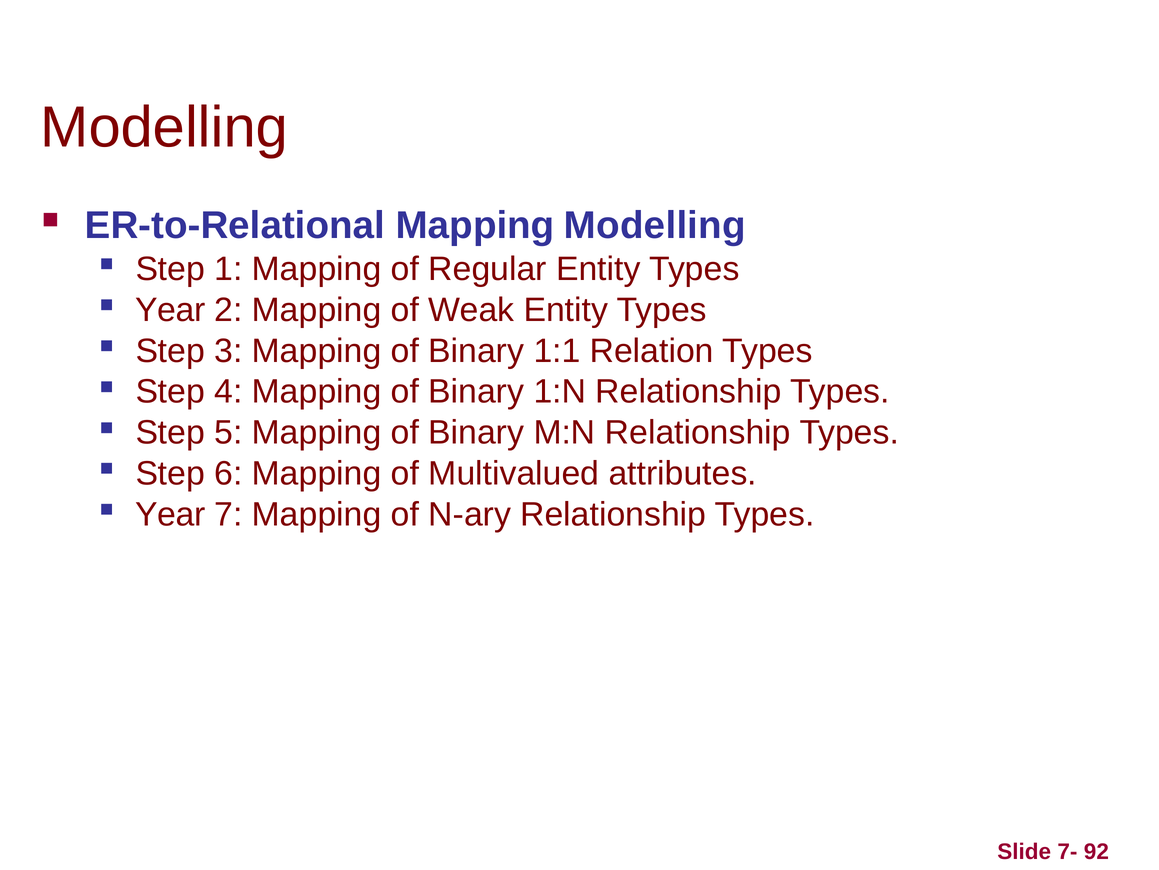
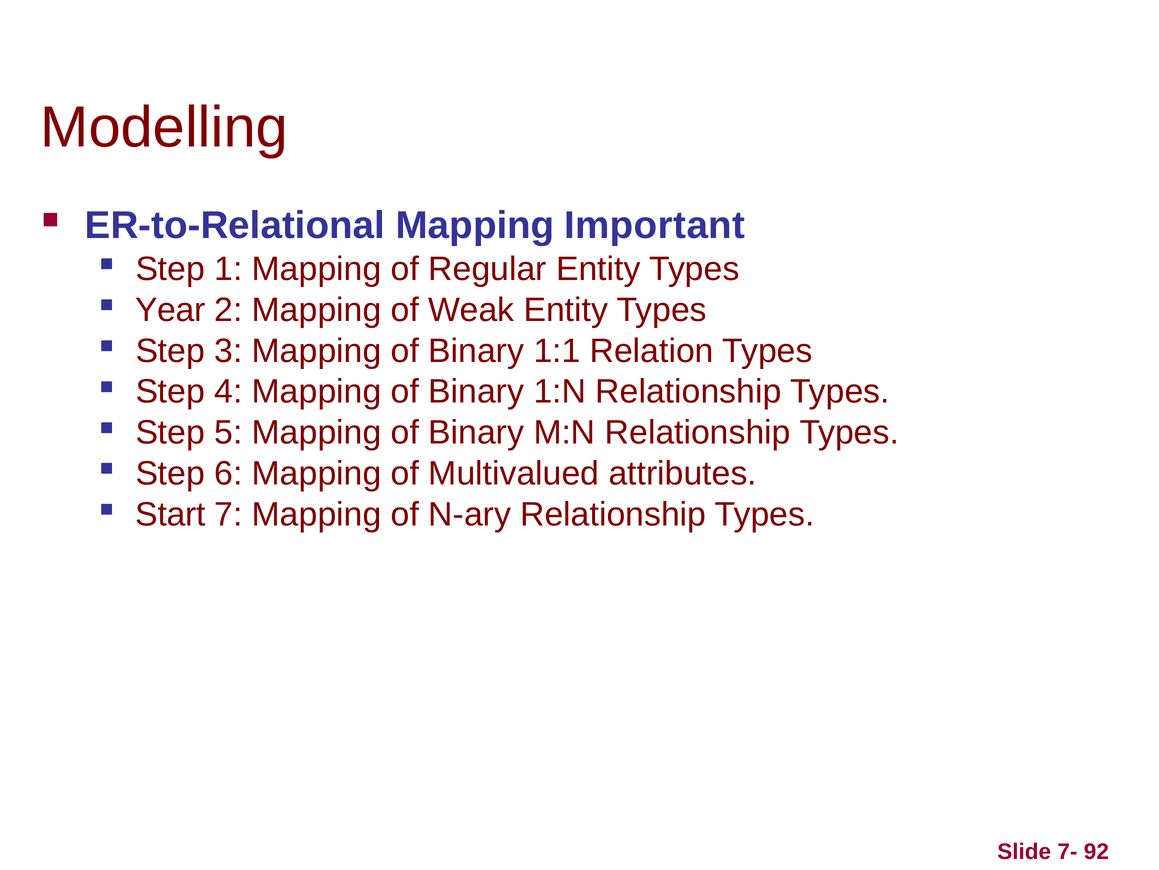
Mapping Modelling: Modelling -> Important (655, 225)
Year: Year -> Start (170, 514)
